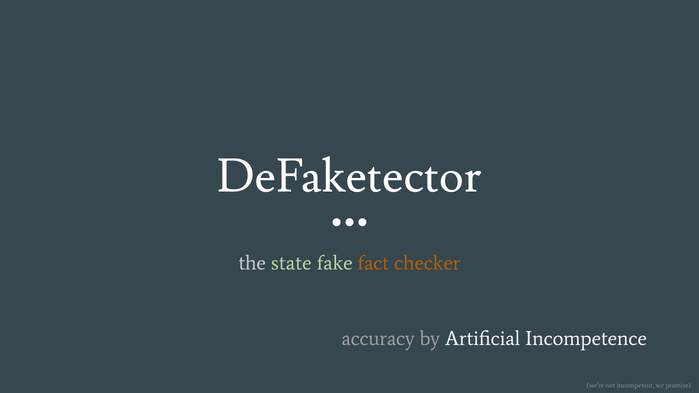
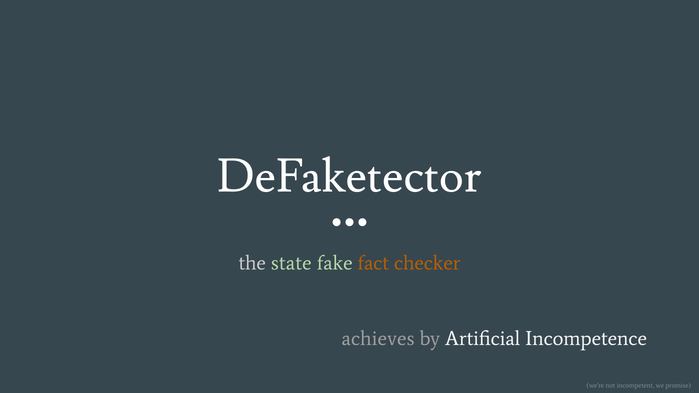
accuracy: accuracy -> achieves (378, 339)
